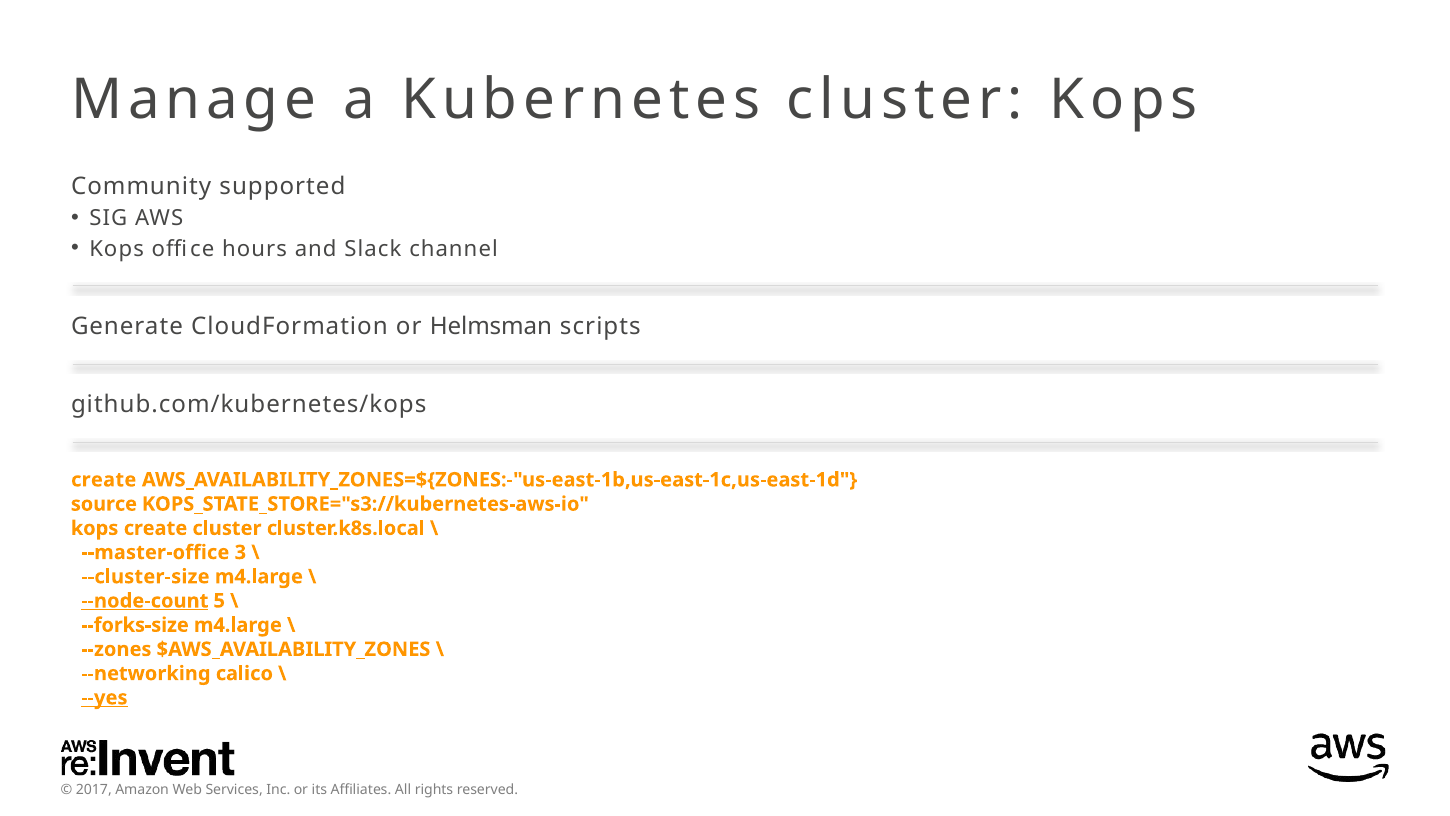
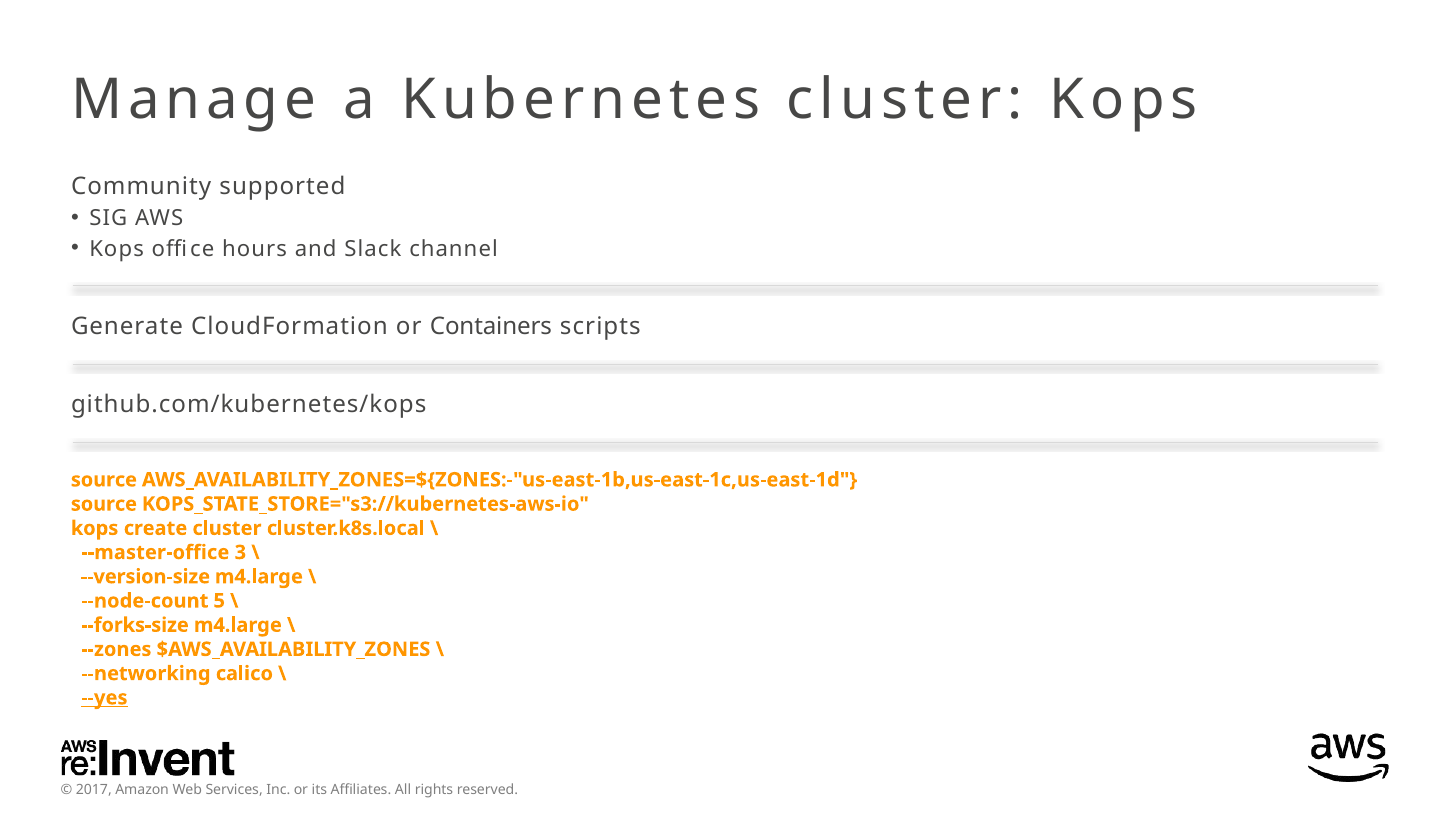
Helmsman: Helmsman -> Containers (491, 326)
create: create -> source (104, 480)
--cluster-size: --cluster-size -> --version-size (146, 576)
--node-count underline: present -> none (145, 601)
